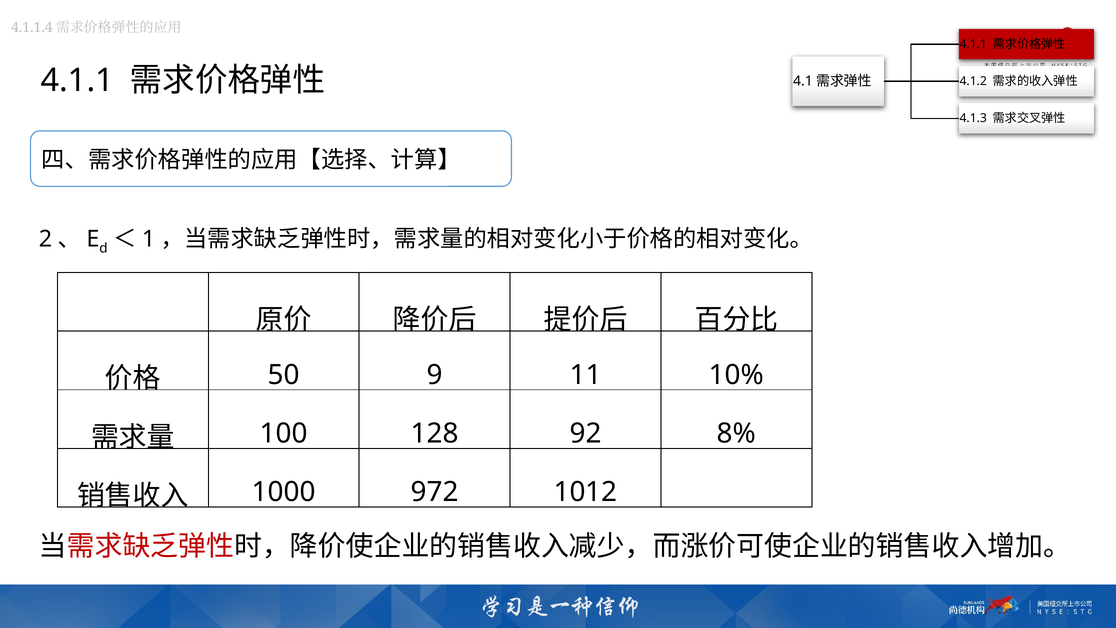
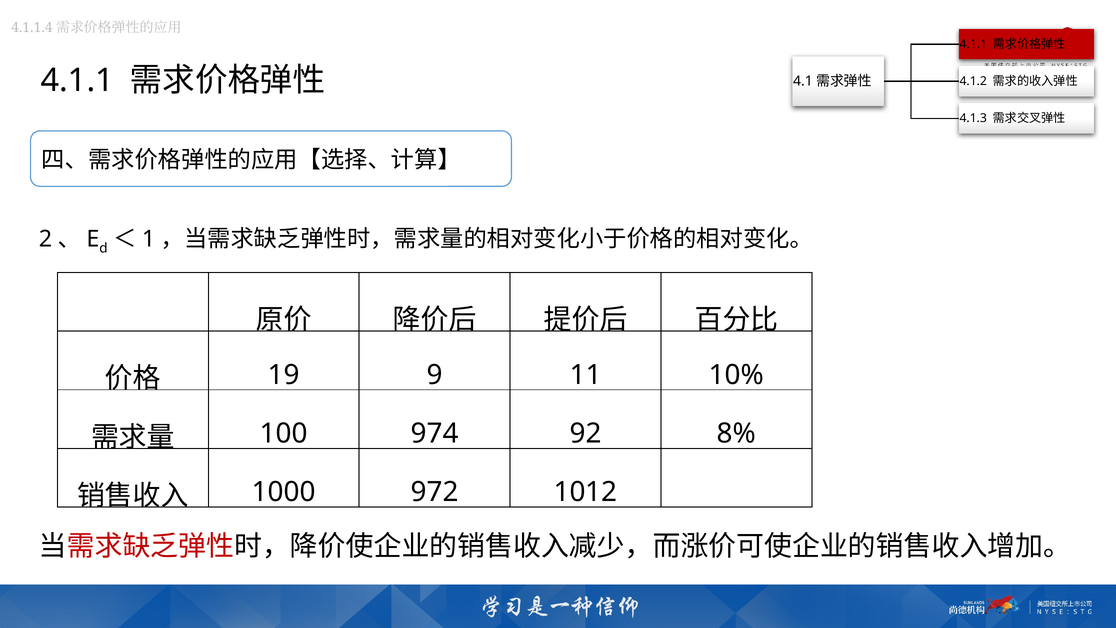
50: 50 -> 19 (284, 375)
128: 128 -> 974 (435, 433)
